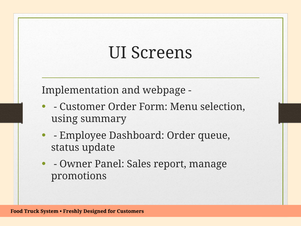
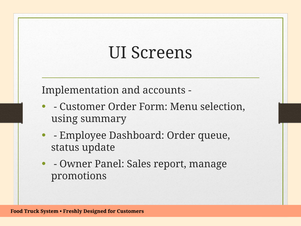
webpage: webpage -> accounts (164, 90)
